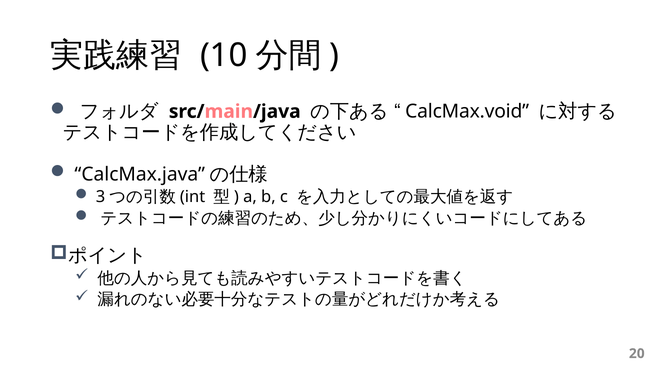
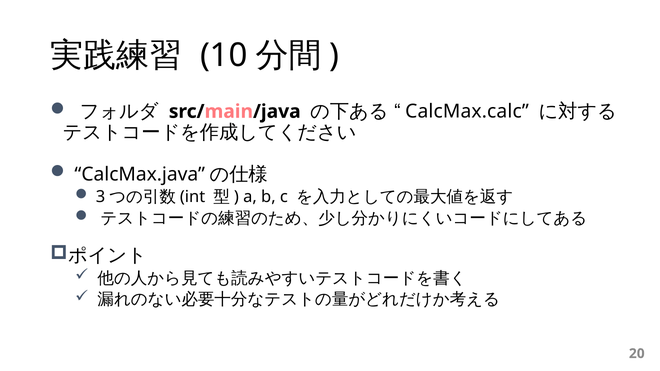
CalcMax.void: CalcMax.void -> CalcMax.calc (467, 112)
